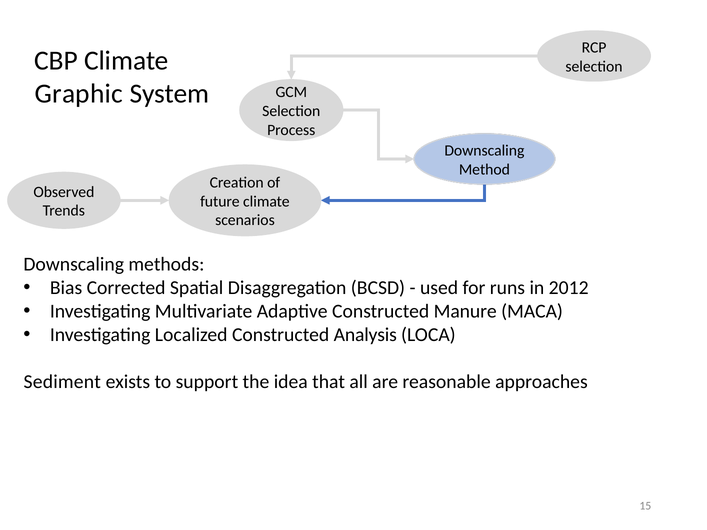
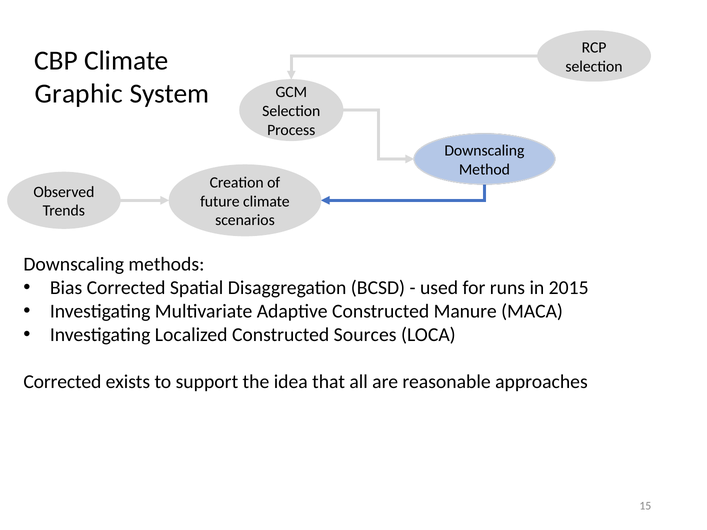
2012: 2012 -> 2015 (569, 288)
Analysis: Analysis -> Sources (365, 335)
Sediment: Sediment -> Corrected (62, 382)
